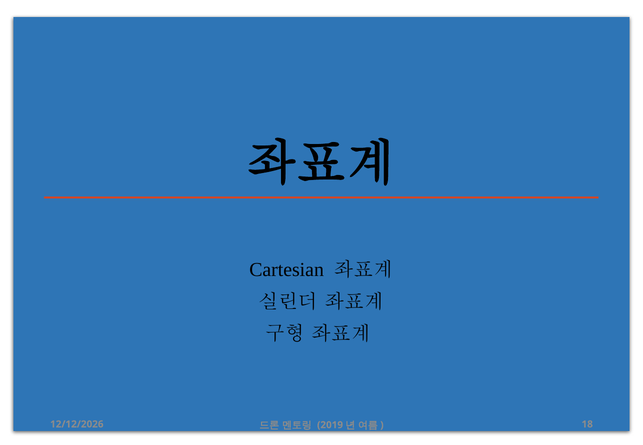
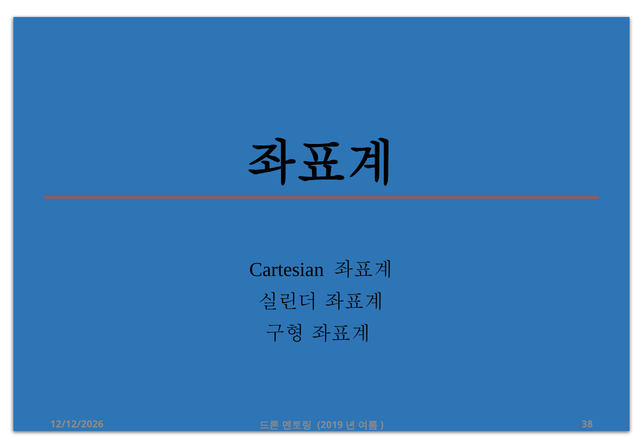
18: 18 -> 38 (587, 424)
